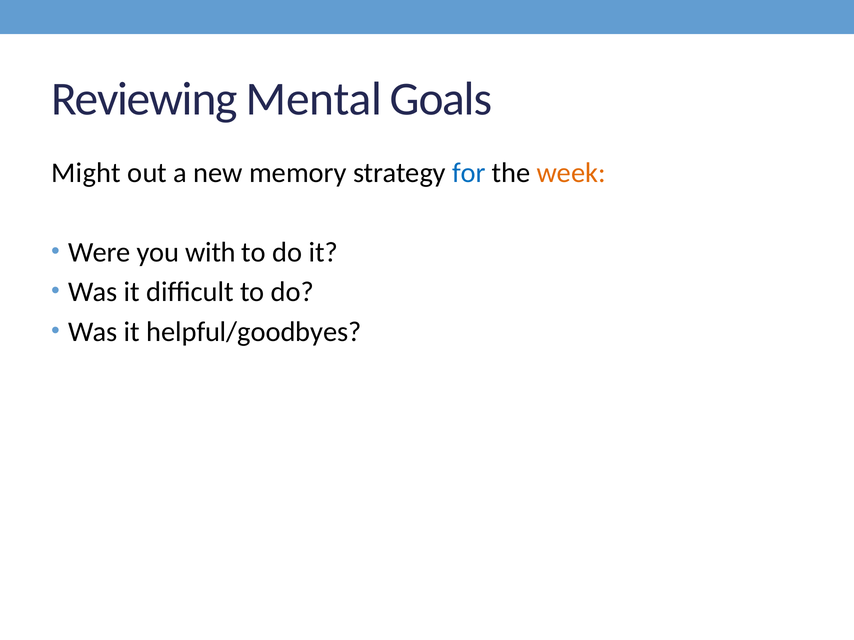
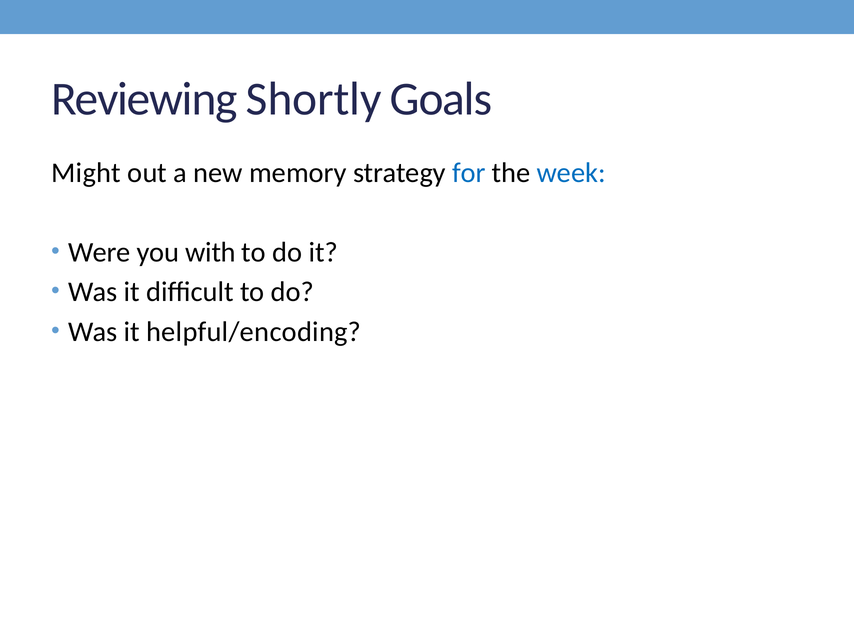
Mental: Mental -> Shortly (314, 99)
week colour: orange -> blue (571, 173)
helpful/goodbyes: helpful/goodbyes -> helpful/encoding (254, 332)
